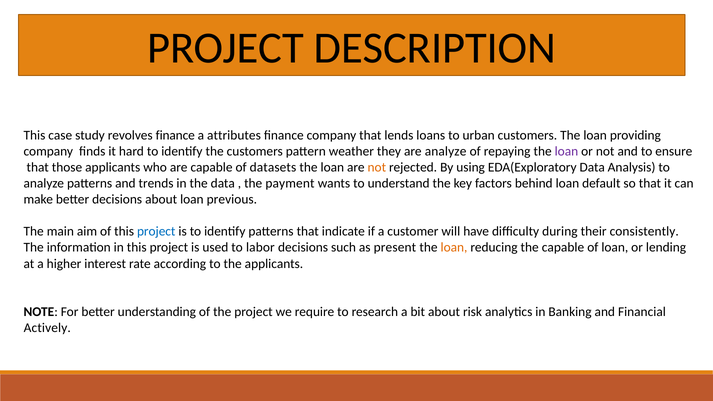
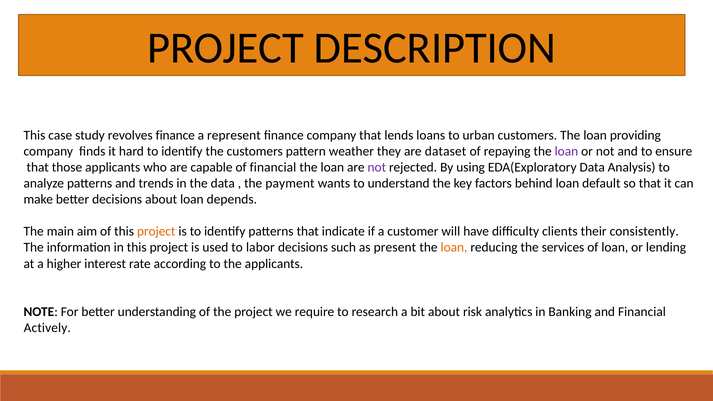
attributes: attributes -> represent (234, 135)
are analyze: analyze -> dataset (446, 151)
of datasets: datasets -> financial (273, 167)
not colour: orange -> purple (377, 167)
previous: previous -> depends (232, 199)
project colour: blue -> orange (156, 232)
during: during -> clients (560, 232)
the capable: capable -> services (563, 248)
